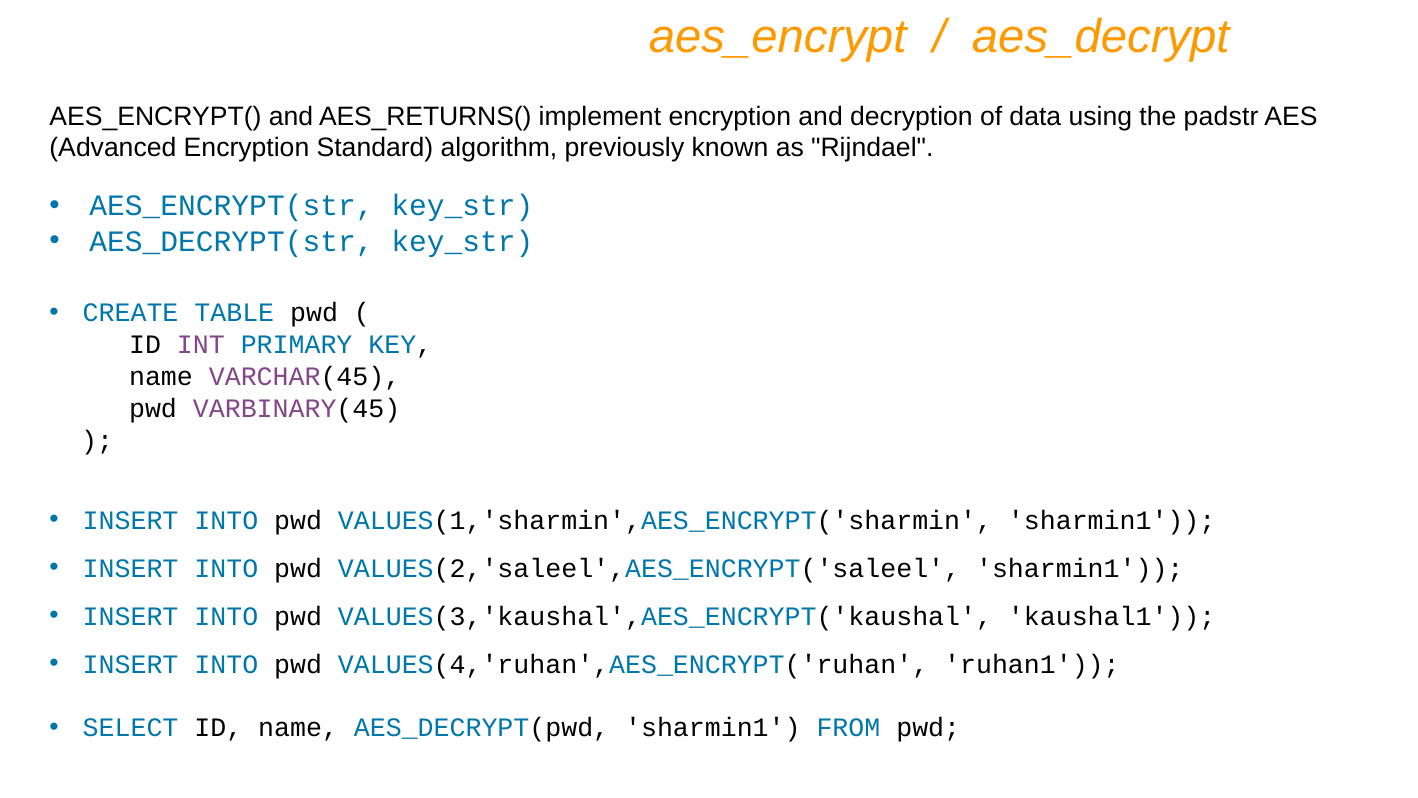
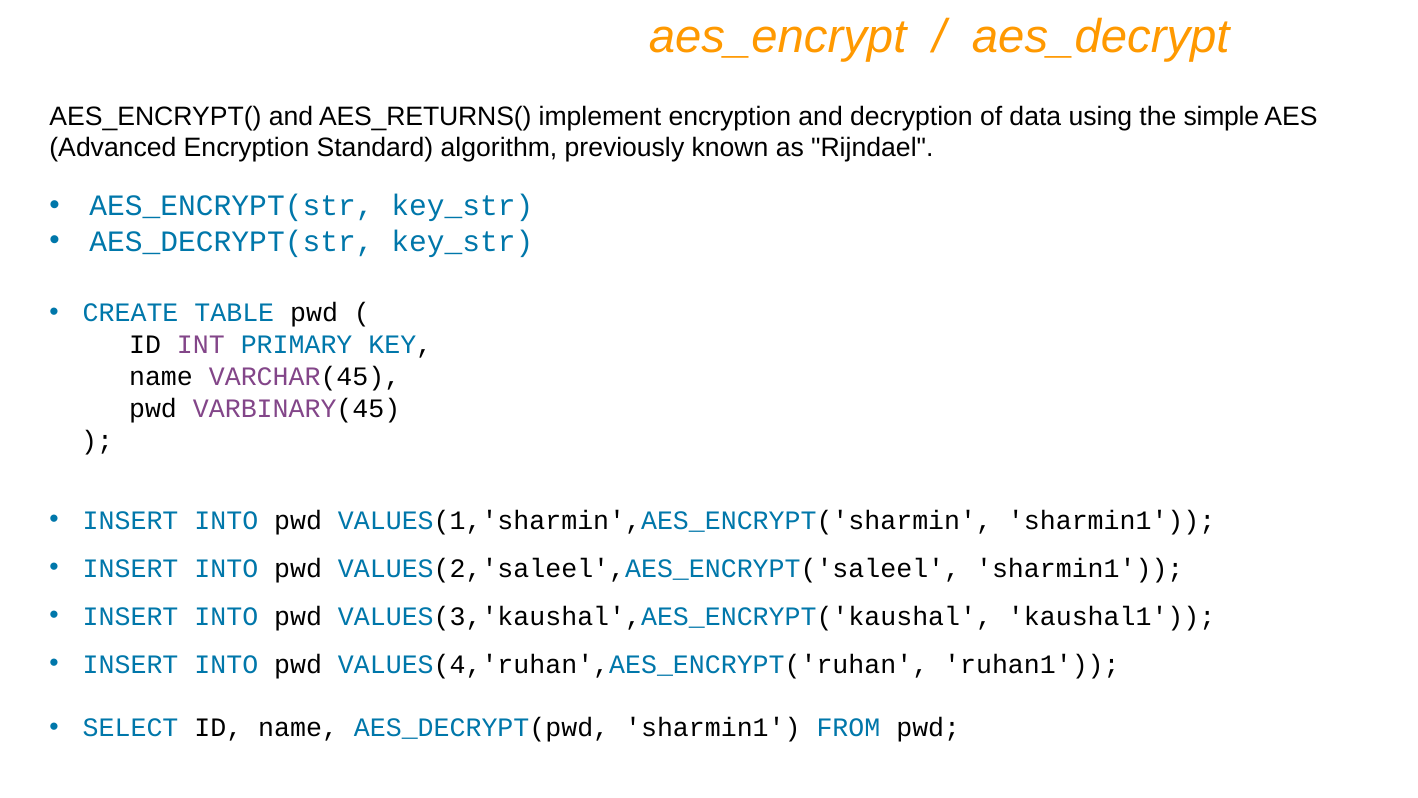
padstr: padstr -> simple (1221, 116)
